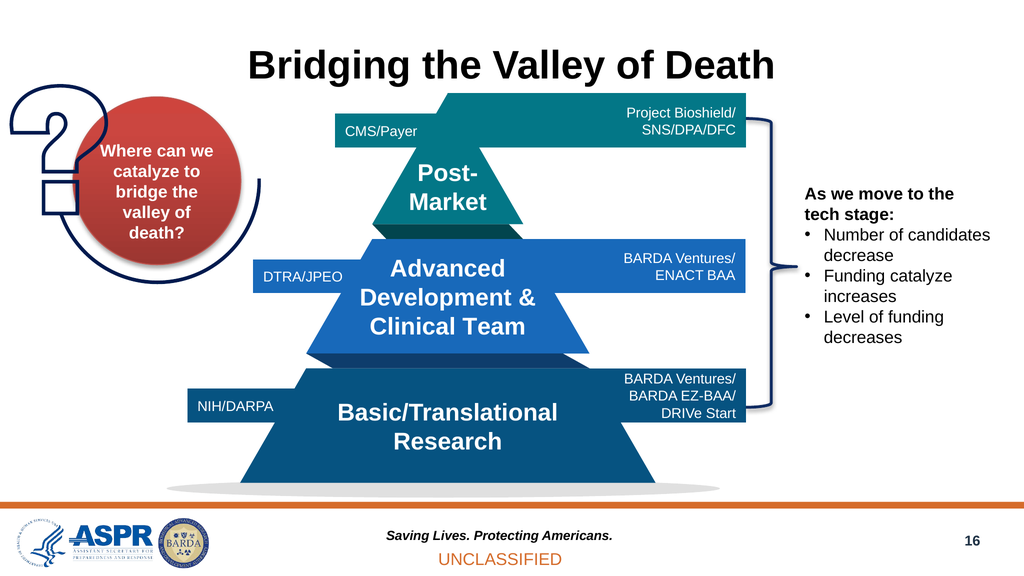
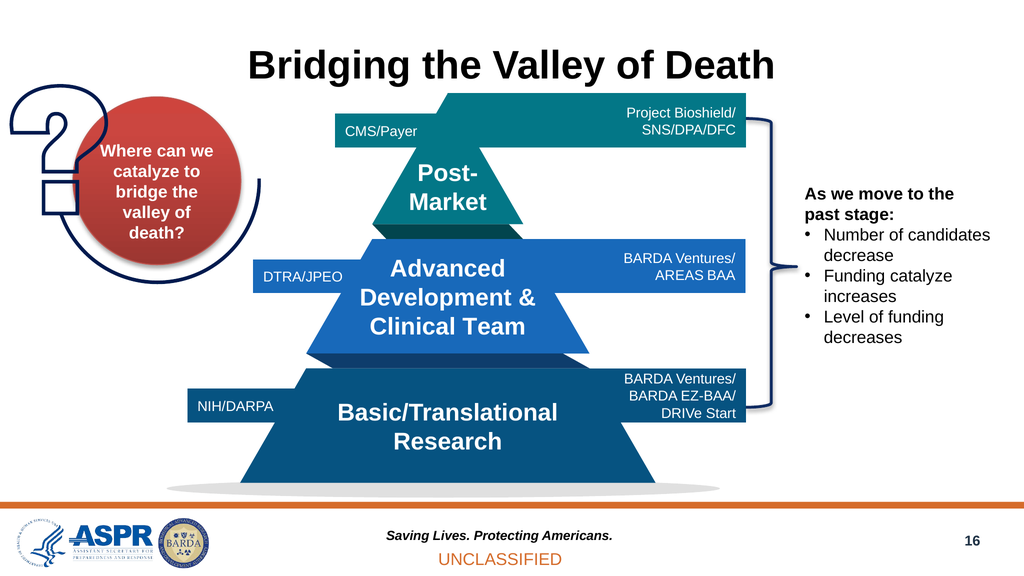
tech: tech -> past (822, 215)
ENACT: ENACT -> AREAS (679, 275)
